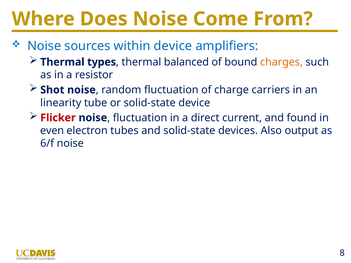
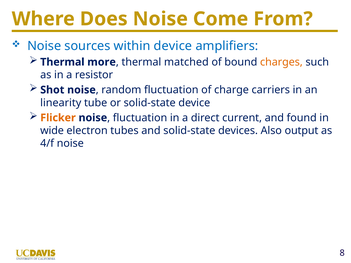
types: types -> more (102, 62)
balanced: balanced -> matched (186, 62)
Flicker colour: red -> orange (58, 118)
even: even -> wide (52, 131)
6/f: 6/f -> 4/f (47, 144)
